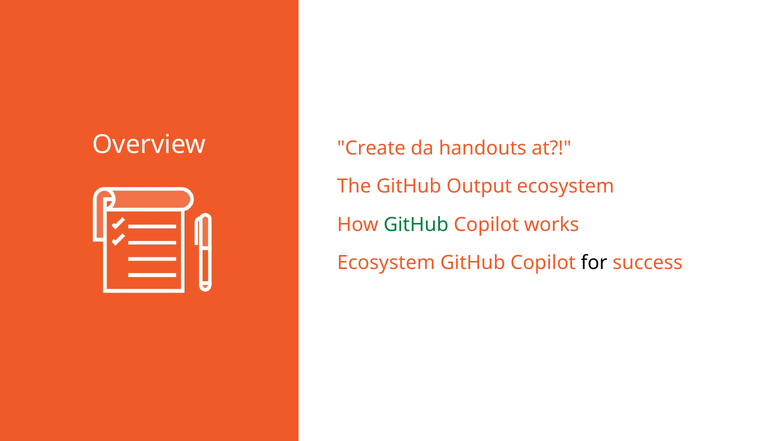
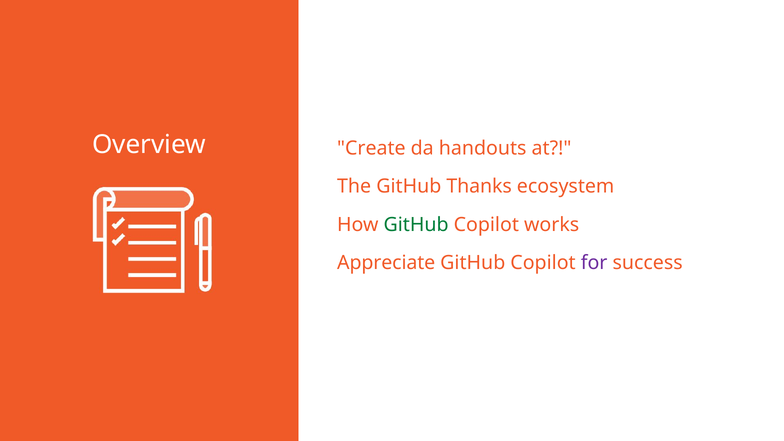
Output: Output -> Thanks (479, 186)
Ecosystem: Ecosystem -> Appreciate (386, 263)
for colour: black -> purple (594, 263)
